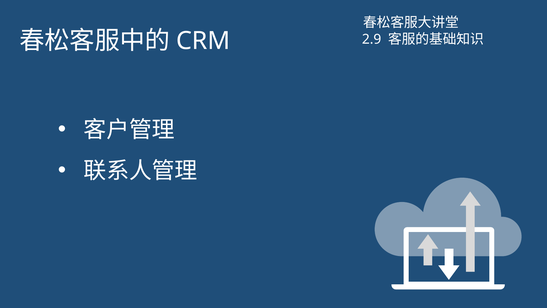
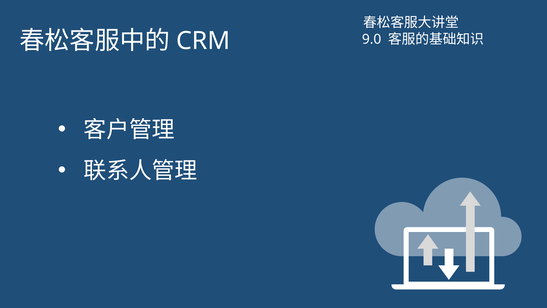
2.9: 2.9 -> 9.0 (372, 39)
